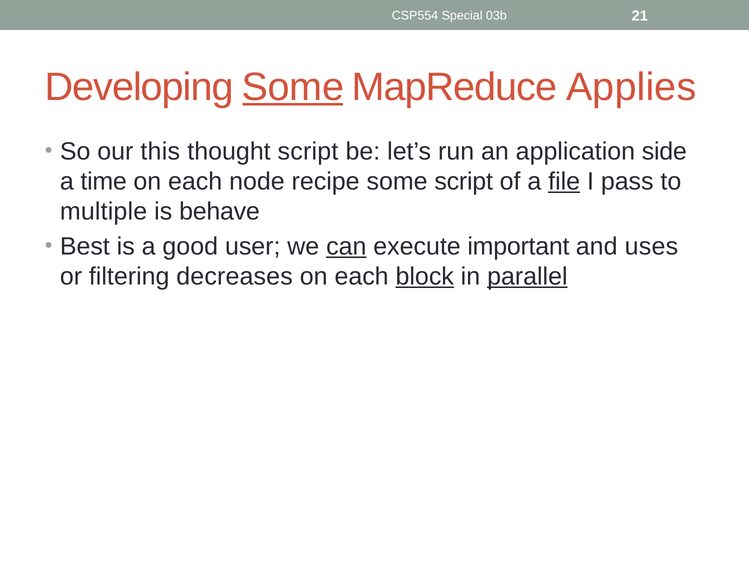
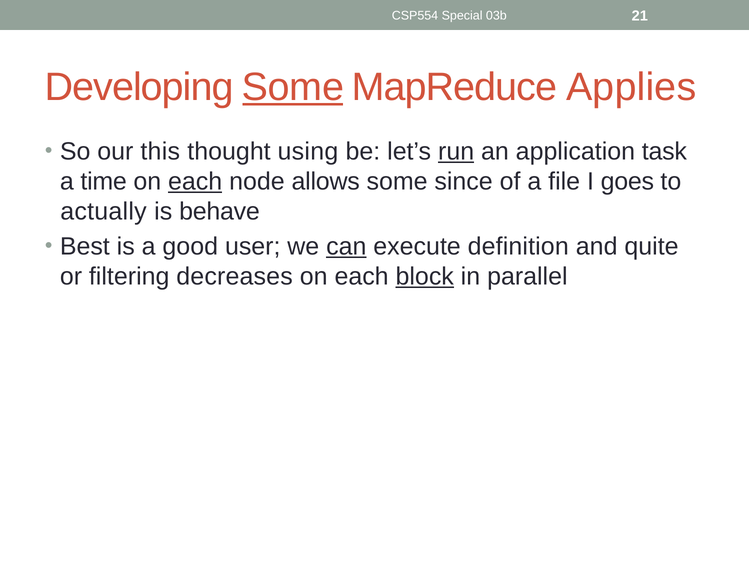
thought script: script -> using (308, 152)
run underline: none -> present (456, 152)
side: side -> task (664, 152)
each underline: none -> present (195, 182)
recipe: recipe -> allows (326, 182)
some script: script -> since (464, 182)
file underline: present -> none (564, 182)
pass: pass -> goes (627, 182)
multiple: multiple -> actually (103, 211)
important: important -> definition (518, 246)
uses: uses -> quite (652, 246)
parallel underline: present -> none (527, 276)
